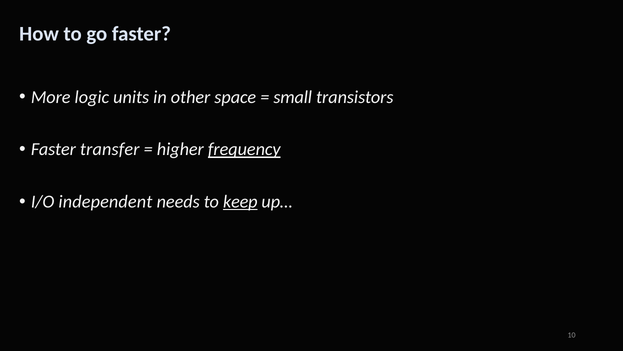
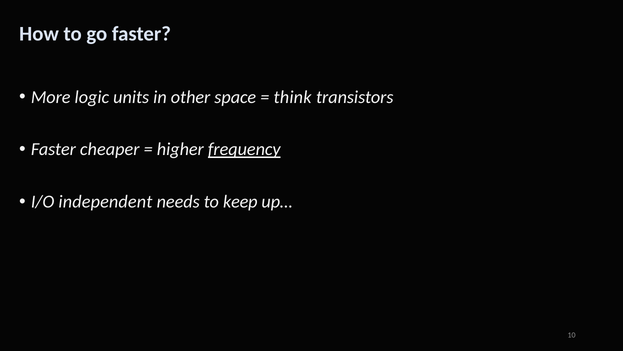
small: small -> think (293, 97)
transfer: transfer -> cheaper (110, 149)
keep underline: present -> none (240, 201)
